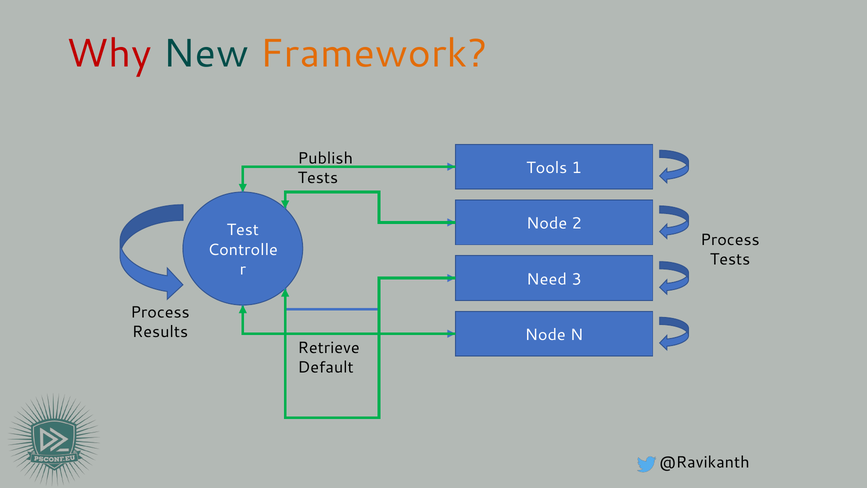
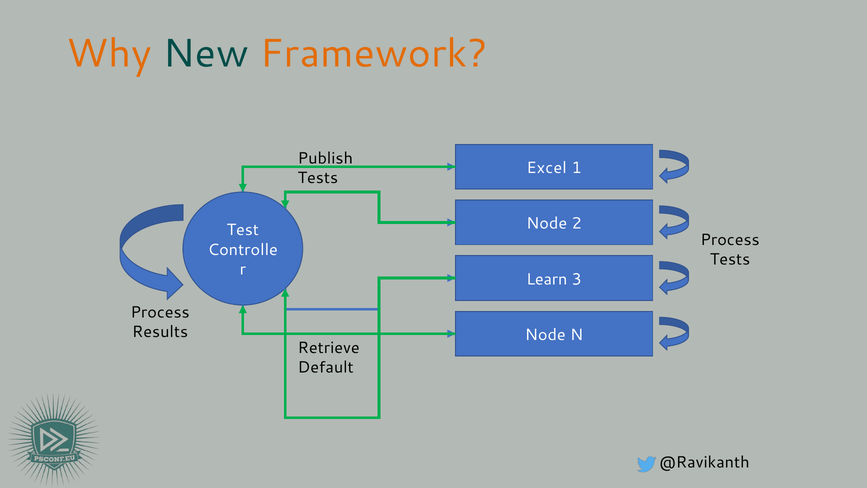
Why colour: red -> orange (109, 53)
Tools: Tools -> Excel (547, 168)
Need: Need -> Learn (547, 279)
